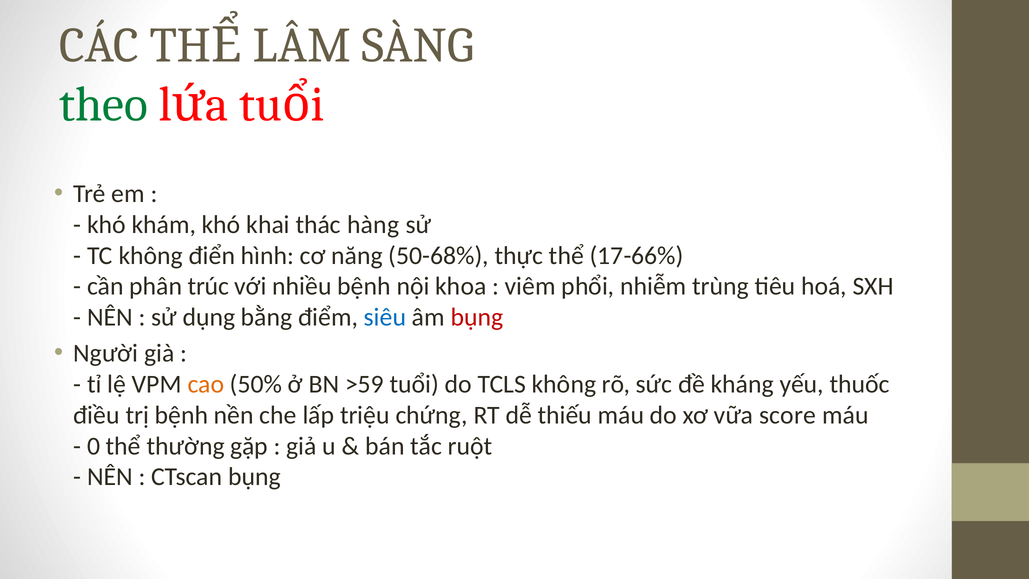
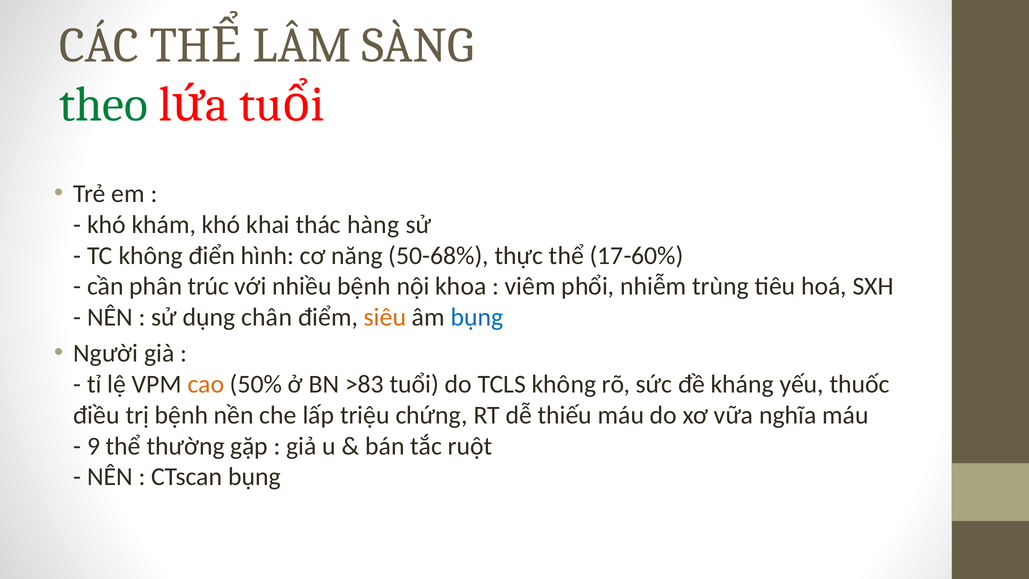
17-66%: 17-66% -> 17-60% (637, 256)
bằng: bằng -> chân (267, 317)
siêu colour: blue -> orange (385, 317)
bụng colour: red -> blue (477, 317)
>59: >59 -> >83 (364, 384)
score: score -> nghĩa (788, 415)
0: 0 -> 9 (94, 446)
